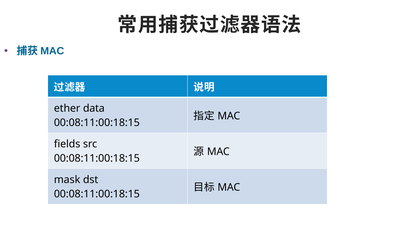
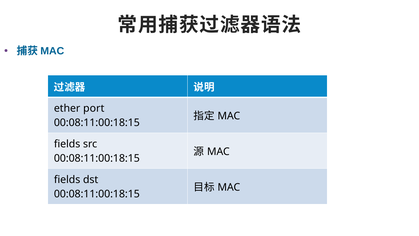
data: data -> port (94, 108)
mask: mask -> fields (67, 180)
